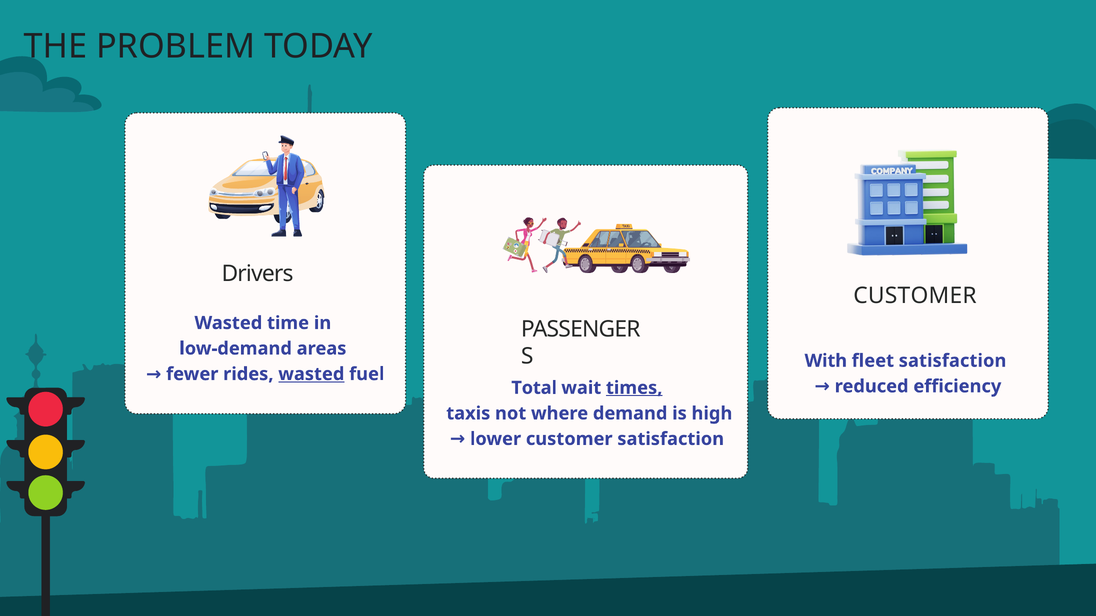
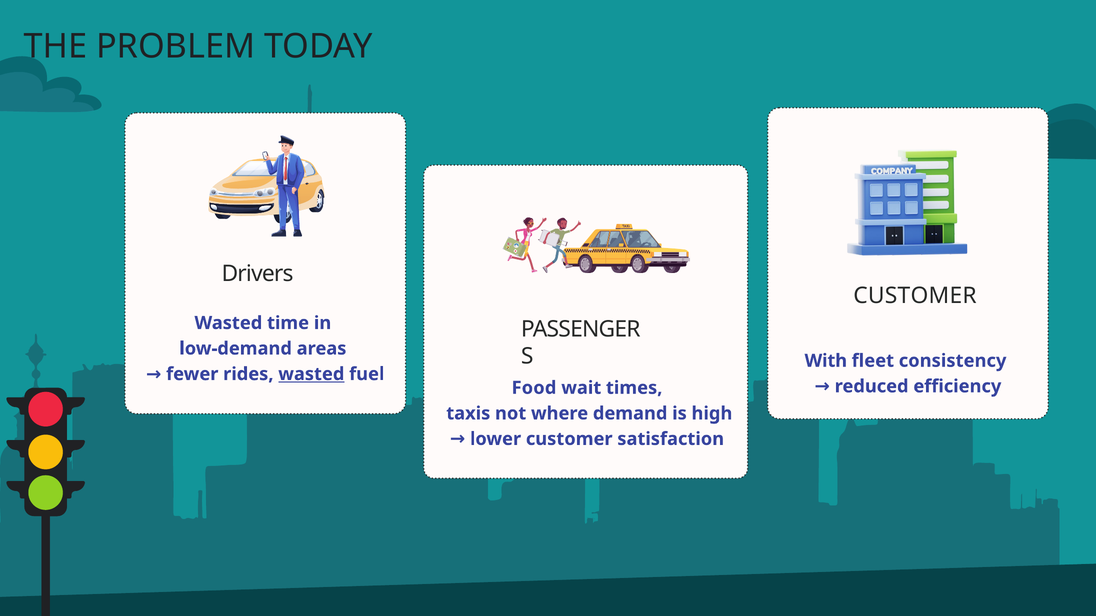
fleet satisfaction: satisfaction -> consistency (953, 361)
Total: Total -> Food (534, 388)
times underline: present -> none (634, 388)
